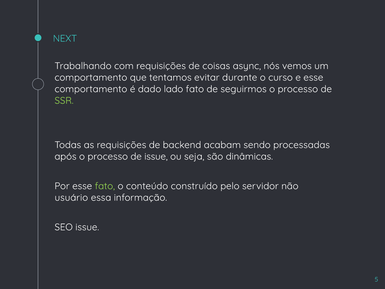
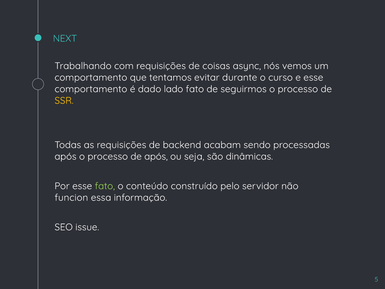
SSR colour: light green -> yellow (64, 100)
de issue: issue -> após (156, 156)
usuário: usuário -> funcion (71, 197)
